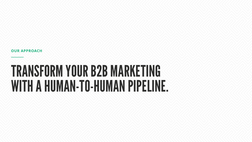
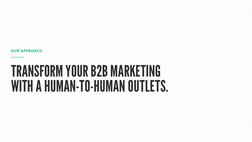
PIPELINE: PIPELINE -> OUTLETS (148, 86)
